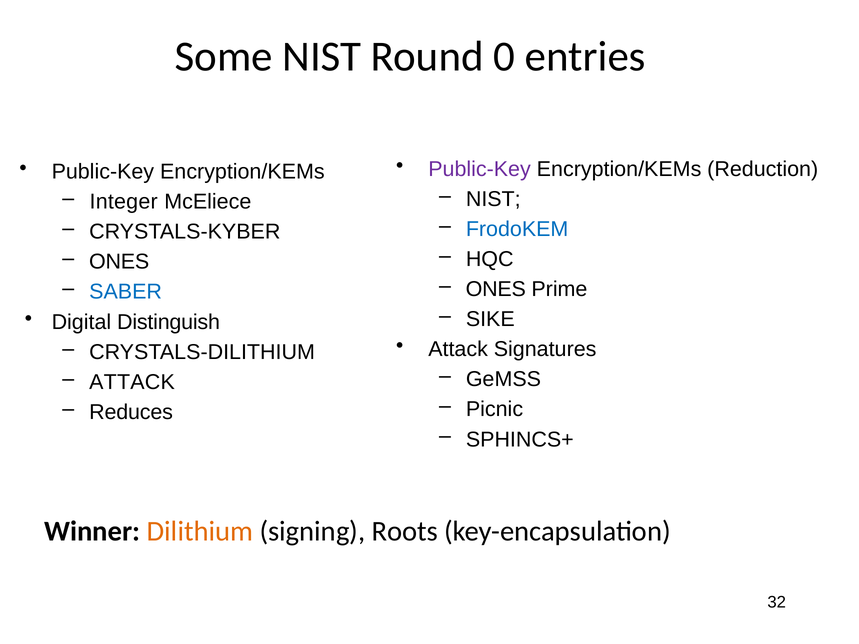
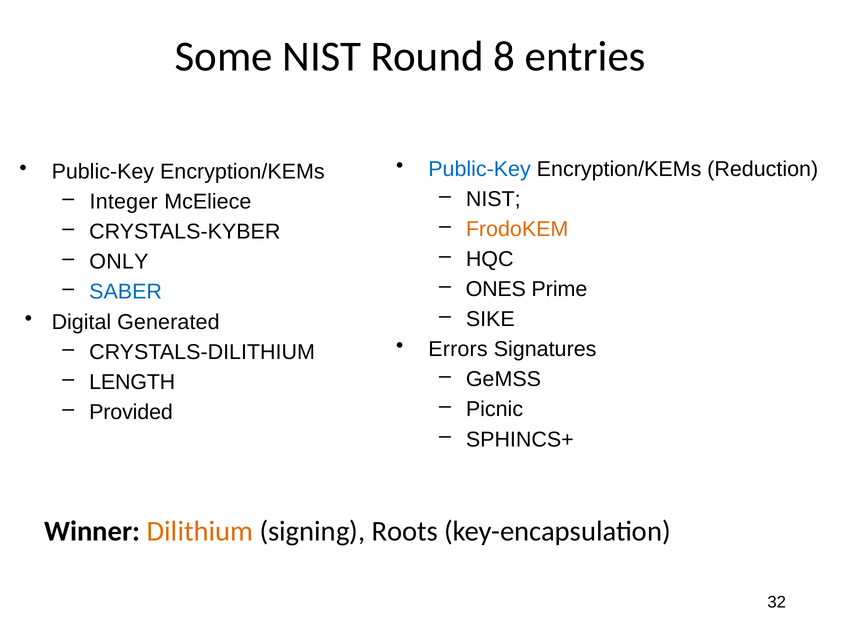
0: 0 -> 8 (504, 57)
Public-Key colour: purple -> blue (480, 169)
FrodoKEM colour: blue -> orange (517, 229)
ONES: ONES -> ONLY (119, 262)
Distinguish: Distinguish -> Generated (168, 322)
Attack: Attack -> Errors (458, 349)
ATTACK: ATTACK -> LENGTH (132, 382)
Reduces: Reduces -> Provided (131, 412)
